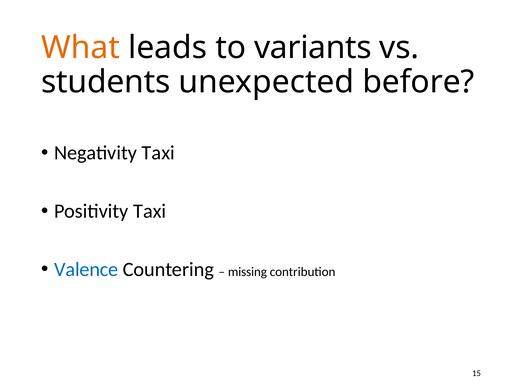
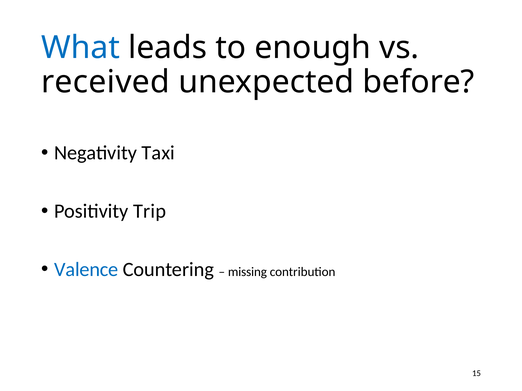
What colour: orange -> blue (80, 48)
variants: variants -> enough (313, 48)
students: students -> received (105, 82)
Positivity Taxi: Taxi -> Trip (150, 211)
